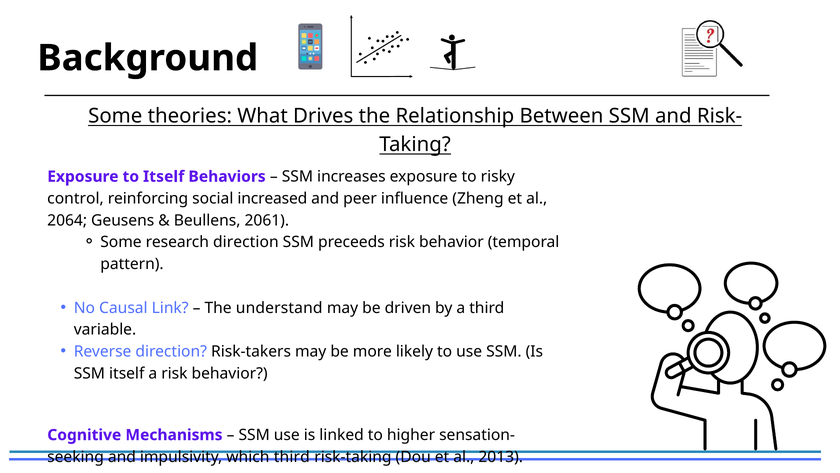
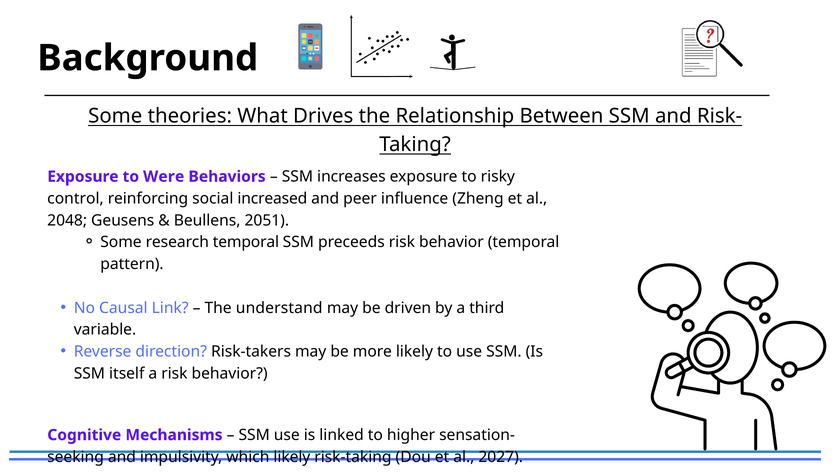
to Itself: Itself -> Were (164, 176)
2064: 2064 -> 2048 (67, 220)
2061: 2061 -> 2051 (267, 220)
research direction: direction -> temporal (246, 242)
which third: third -> likely (292, 456)
2013: 2013 -> 2027 (501, 456)
